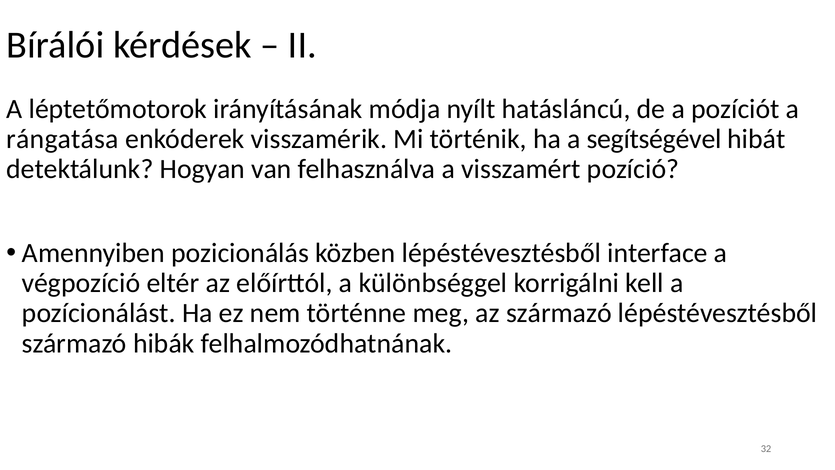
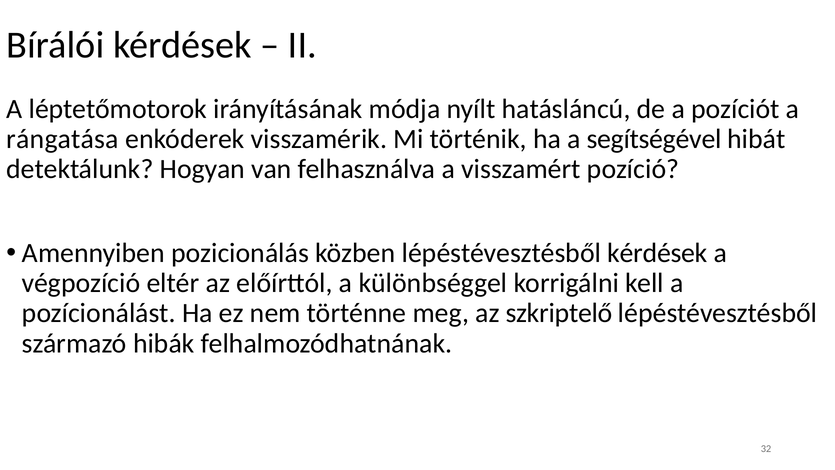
lépéstévesztésből interface: interface -> kérdések (658, 253)
az származó: származó -> szkriptelő (559, 313)
